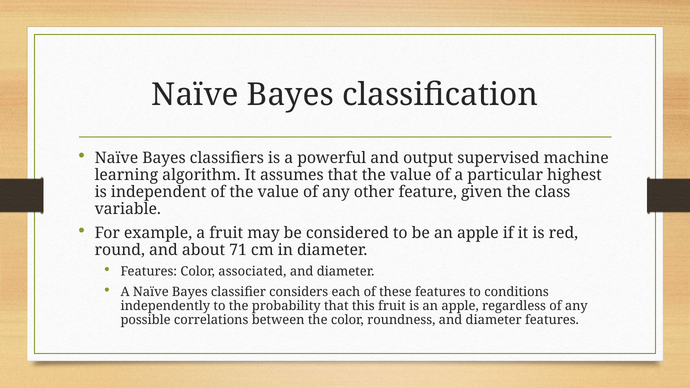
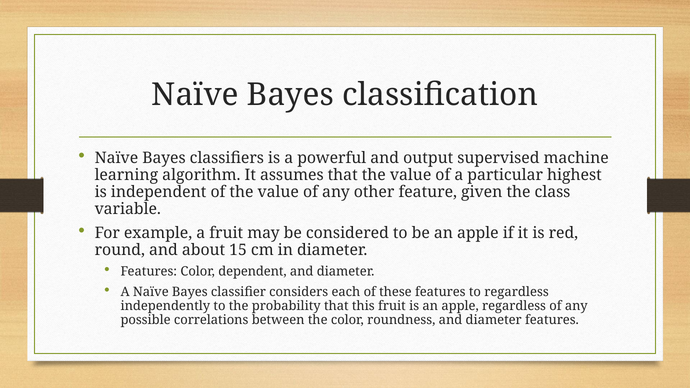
71: 71 -> 15 (238, 250)
associated: associated -> dependent (252, 272)
to conditions: conditions -> regardless (517, 292)
